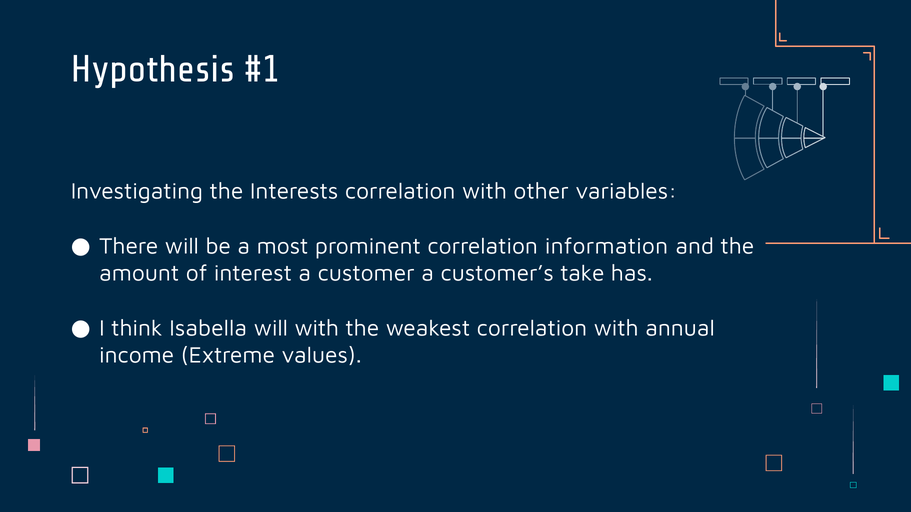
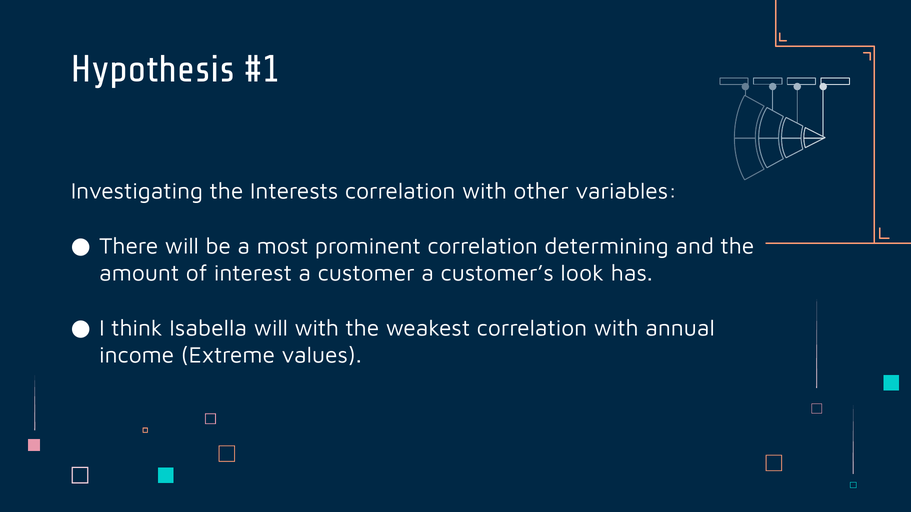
information: information -> determining (607, 246)
take: take -> look (582, 274)
